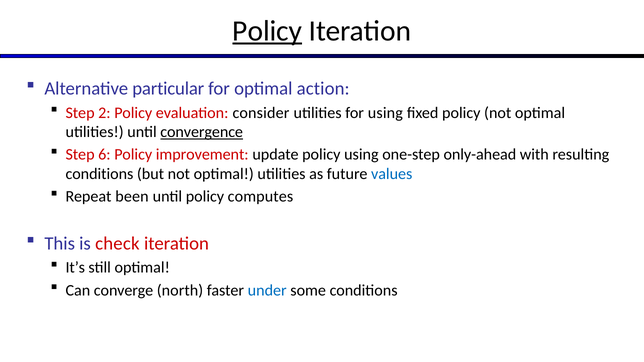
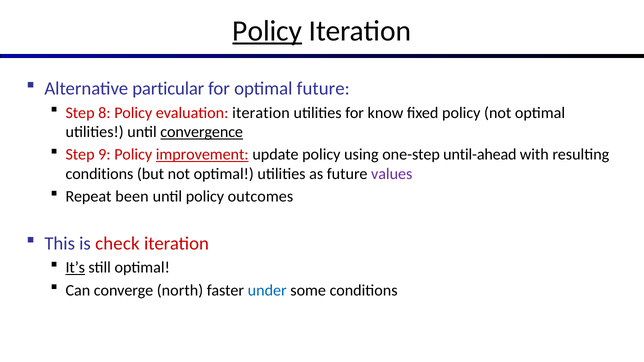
optimal action: action -> future (323, 89)
2: 2 -> 8 (104, 113)
evaluation consider: consider -> iteration (261, 113)
for using: using -> know (385, 113)
6: 6 -> 9 (104, 155)
improvement underline: none -> present (202, 155)
only-ahead: only-ahead -> until-ahead (480, 155)
values colour: blue -> purple (392, 174)
computes: computes -> outcomes (261, 196)
It’s underline: none -> present (75, 268)
